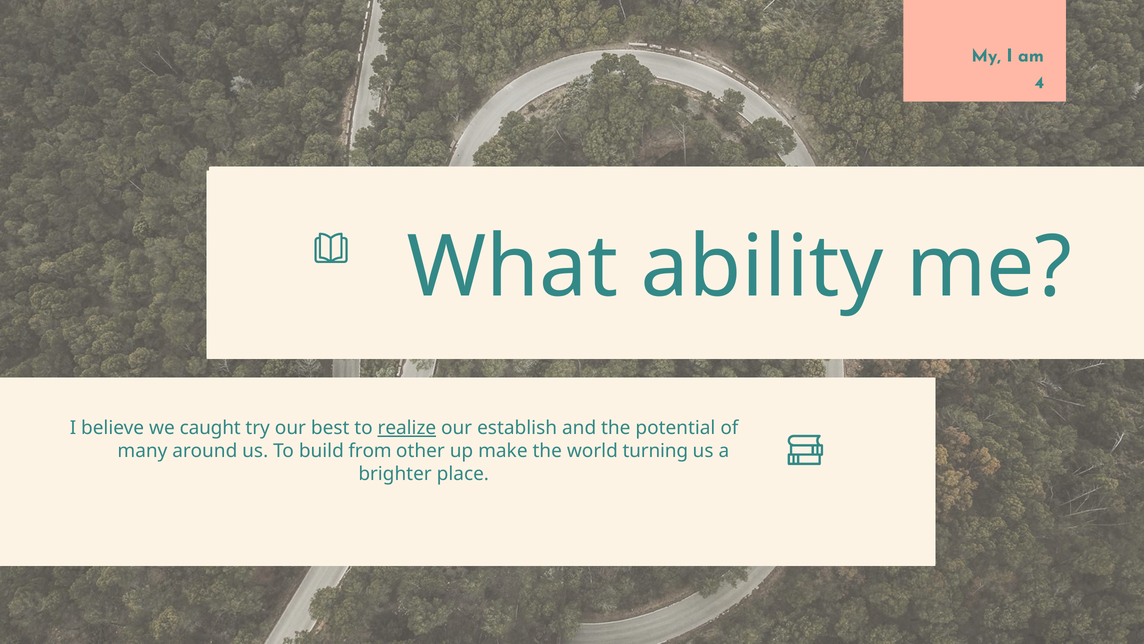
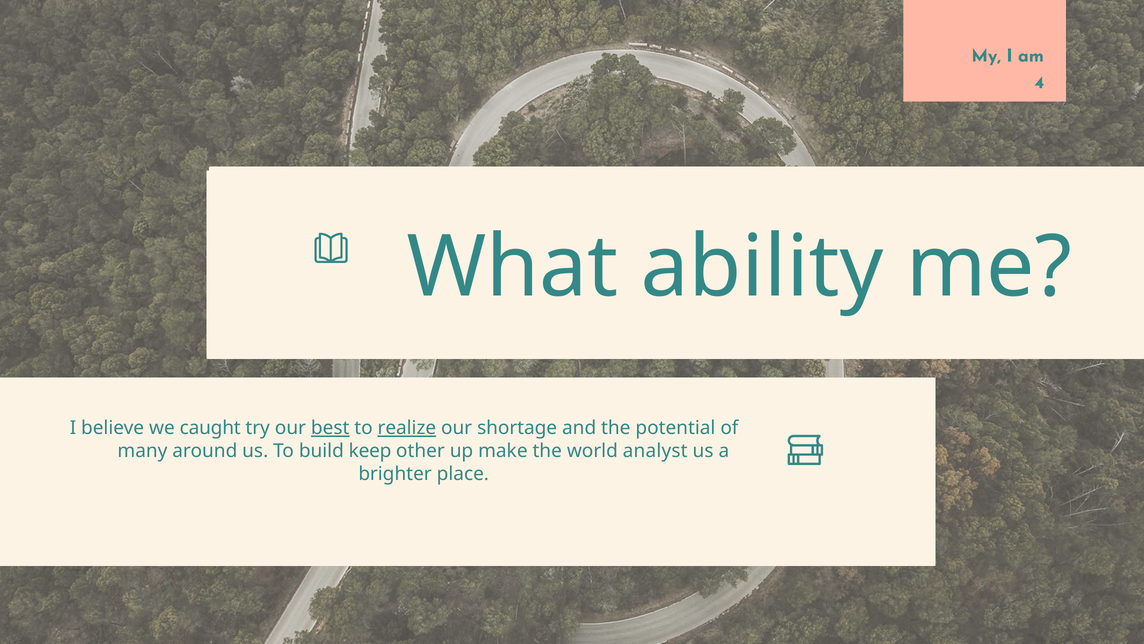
best underline: none -> present (330, 428)
establish: establish -> shortage (517, 428)
from: from -> keep (370, 451)
turning: turning -> analyst (655, 451)
